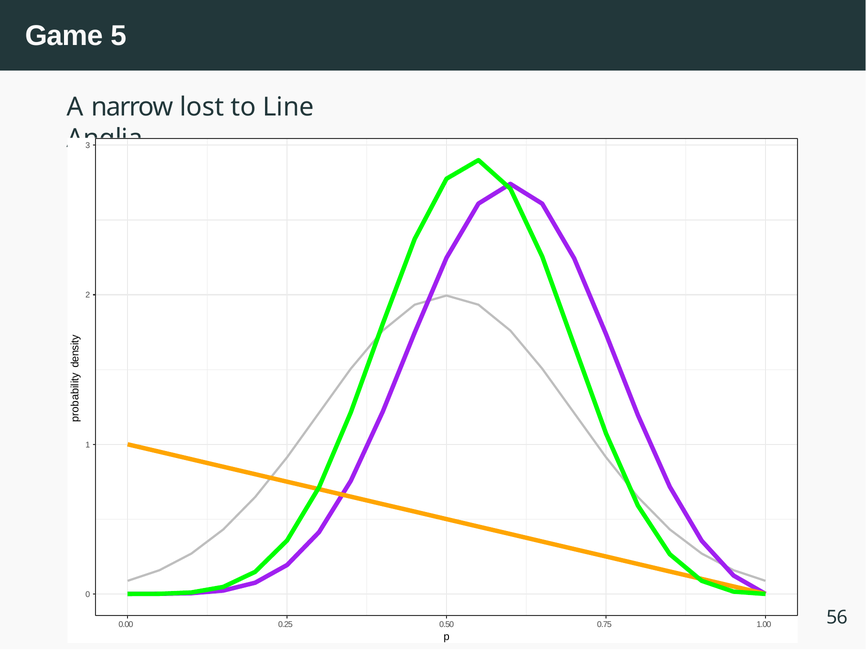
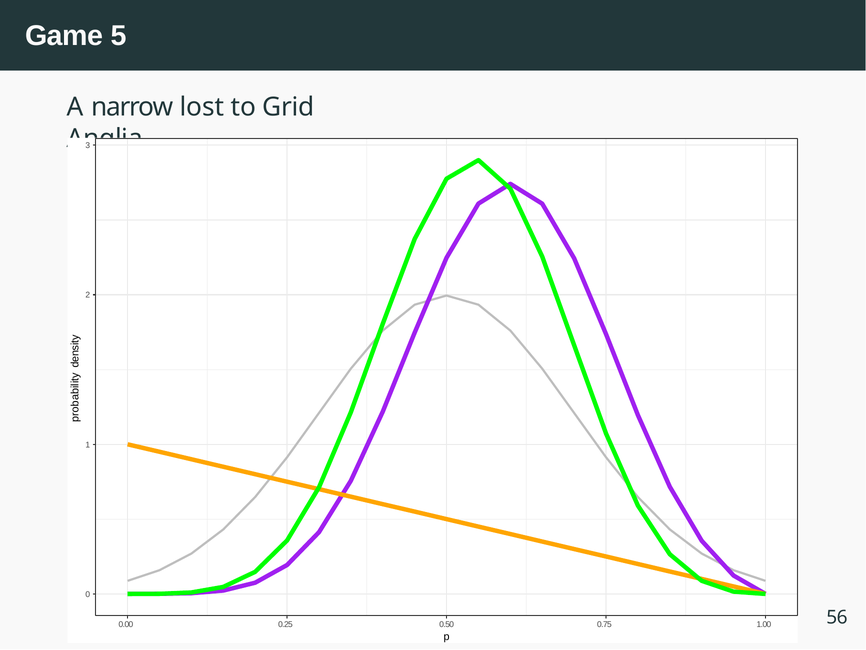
Line: Line -> Grid (288, 107)
